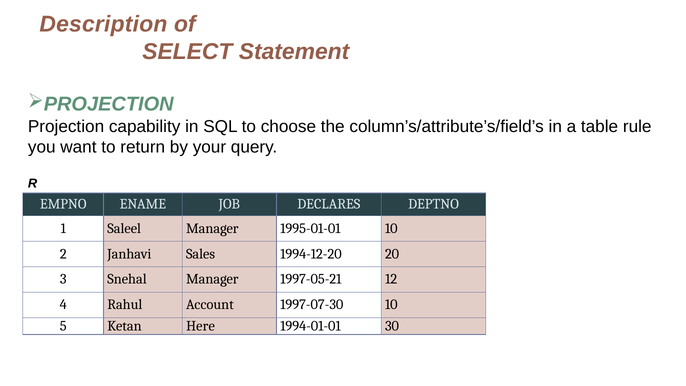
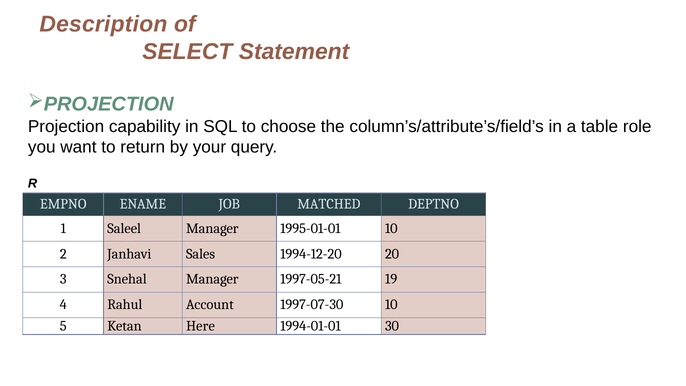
rule: rule -> role (637, 126)
DECLARES: DECLARES -> MATCHED (329, 204)
12: 12 -> 19 (391, 279)
